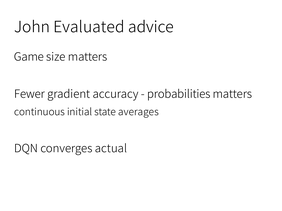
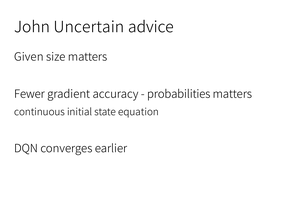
Evaluated: Evaluated -> Uncertain (89, 27)
Game: Game -> Given (29, 57)
averages: averages -> equation (138, 112)
actual: actual -> earlier (111, 149)
